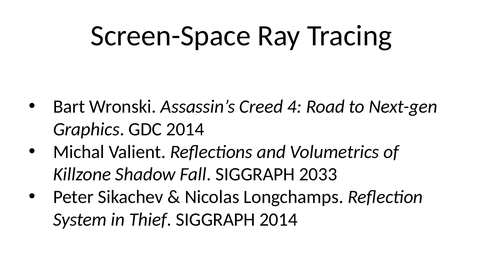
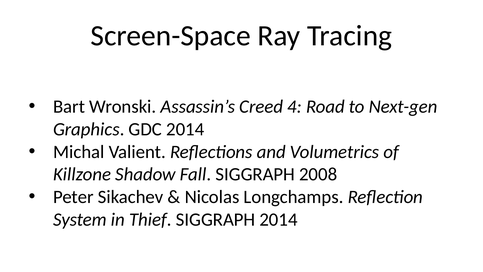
2033: 2033 -> 2008 (318, 174)
